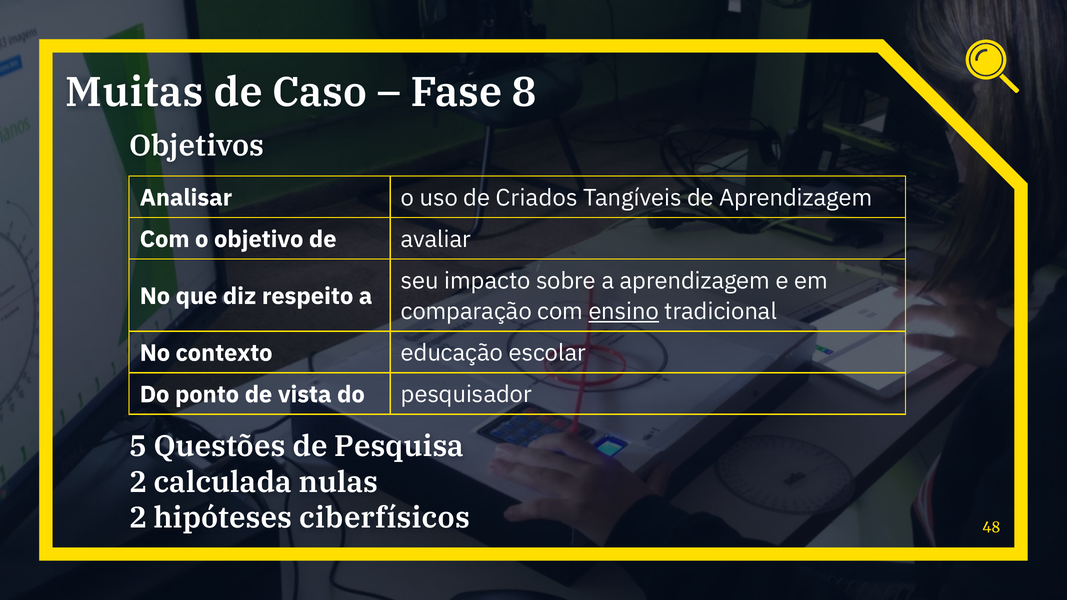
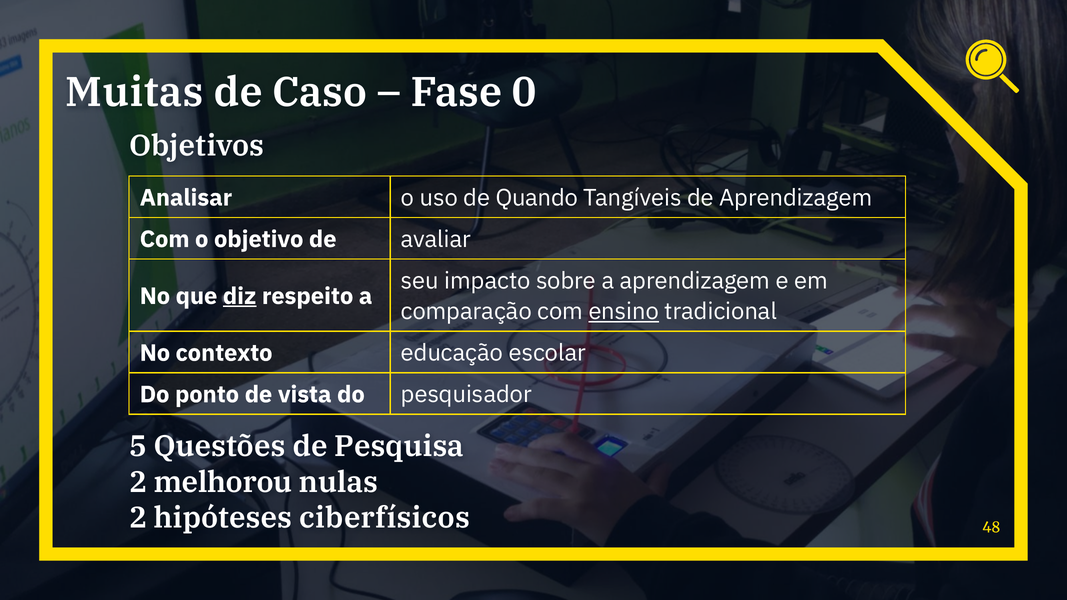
8: 8 -> 0 (524, 93)
Criados: Criados -> Quando (537, 198)
diz underline: none -> present (240, 296)
calculada: calculada -> melhorou (223, 482)
